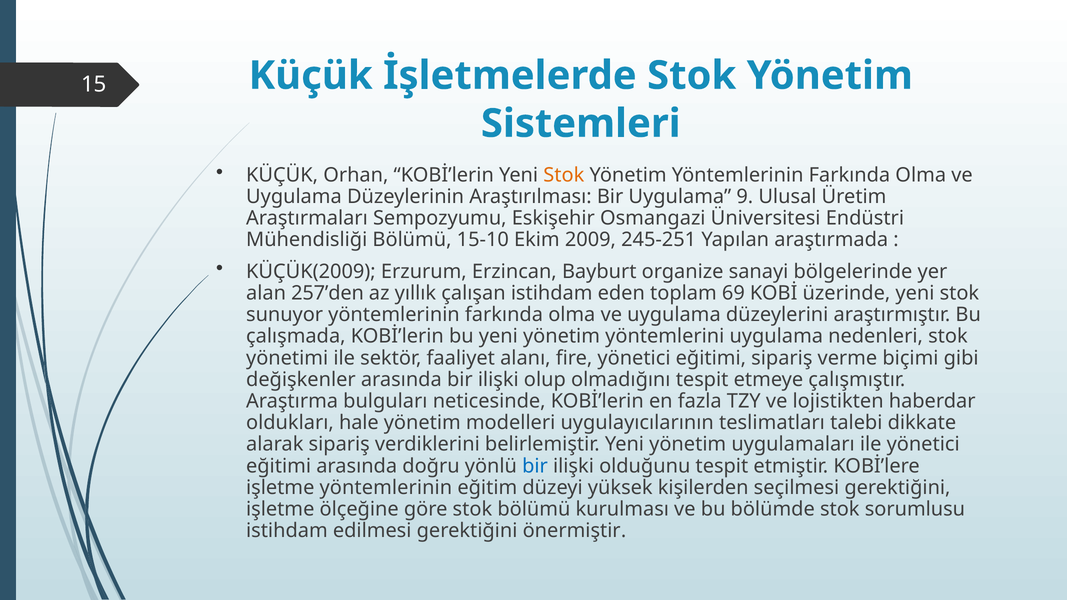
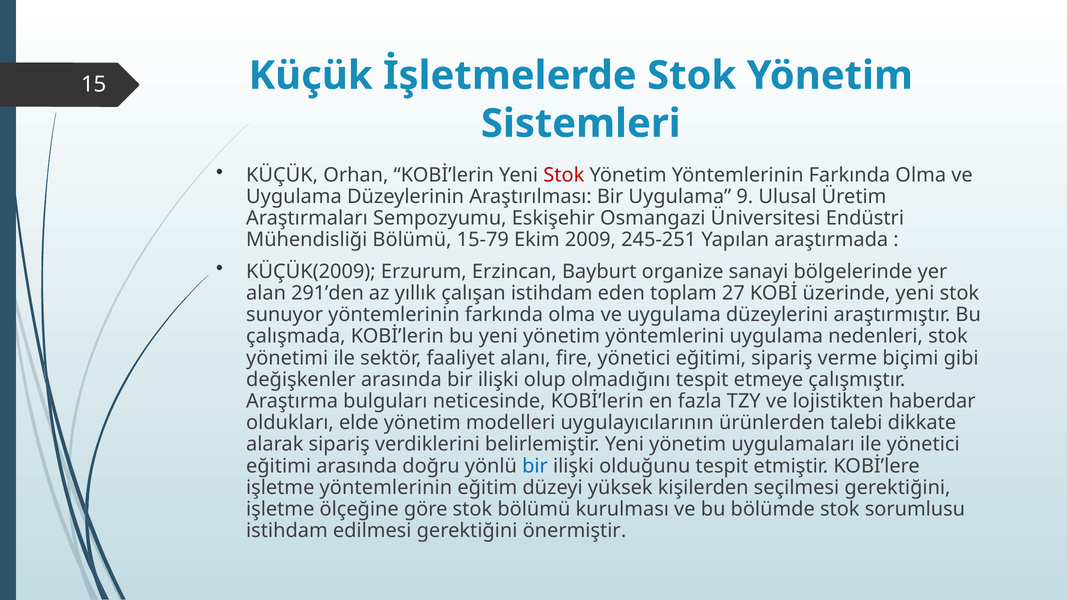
Stok colour: orange -> red (564, 175)
15-10: 15-10 -> 15-79 (483, 240)
257’den: 257’den -> 291’den (328, 293)
69: 69 -> 27 (733, 293)
hale: hale -> elde (359, 423)
teslimatları: teslimatları -> ürünlerden (772, 423)
